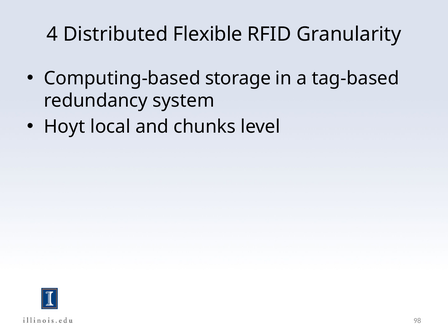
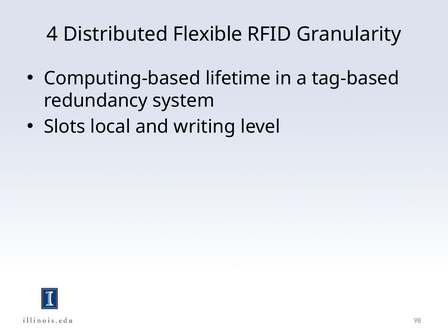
storage: storage -> lifetime (238, 78)
Hoyt: Hoyt -> Slots (65, 127)
chunks: chunks -> writing (205, 127)
